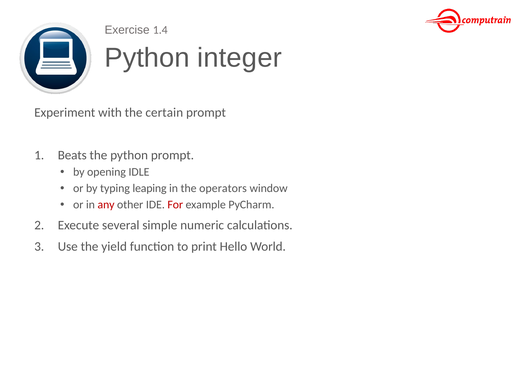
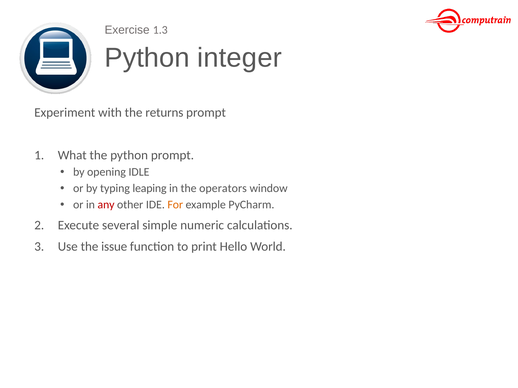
1.4: 1.4 -> 1.3 (160, 30)
certain: certain -> returns (164, 113)
Beats: Beats -> What (72, 155)
For colour: red -> orange (175, 205)
yield: yield -> issue (114, 247)
